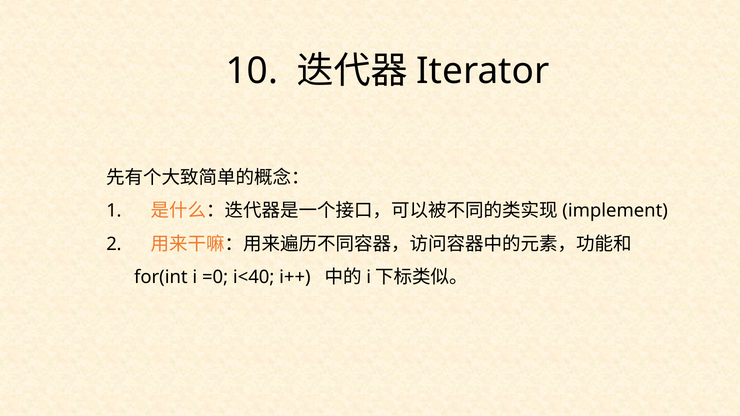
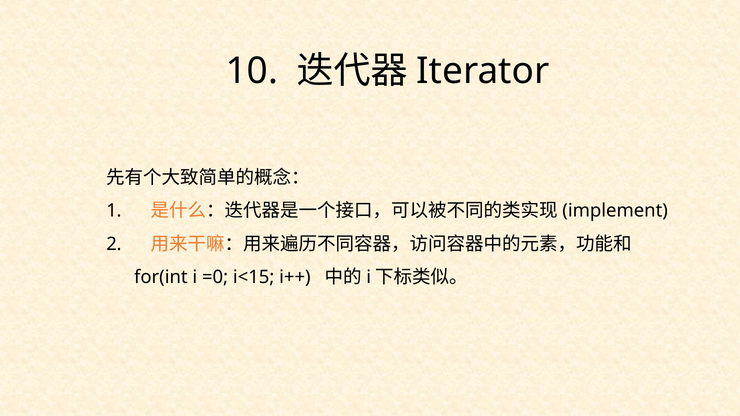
i<40: i<40 -> i<15 (254, 277)
